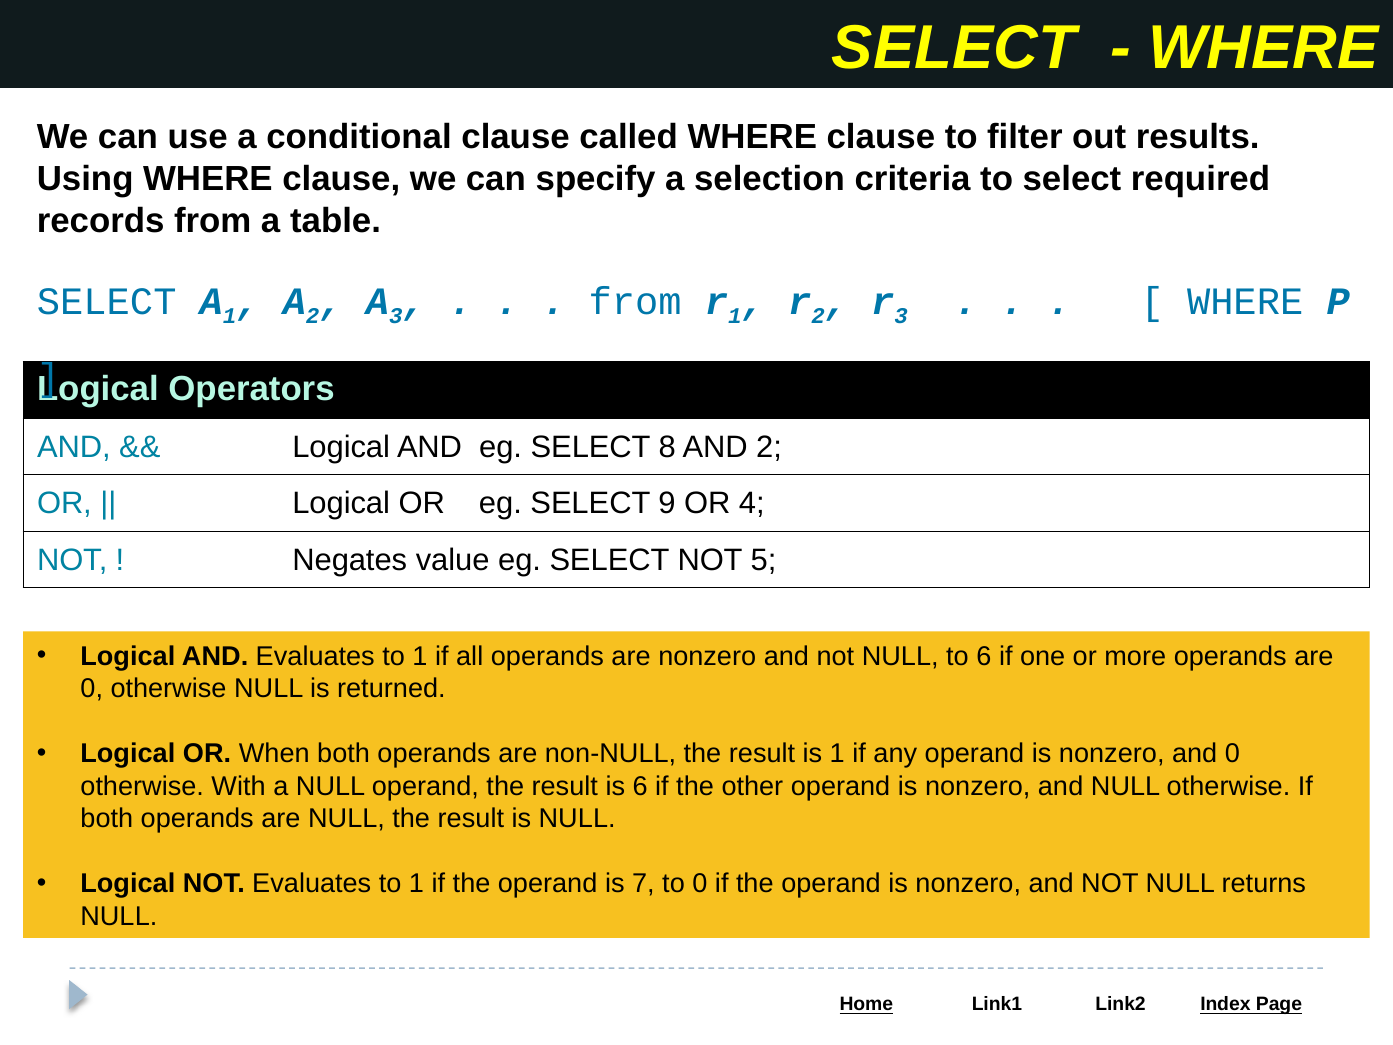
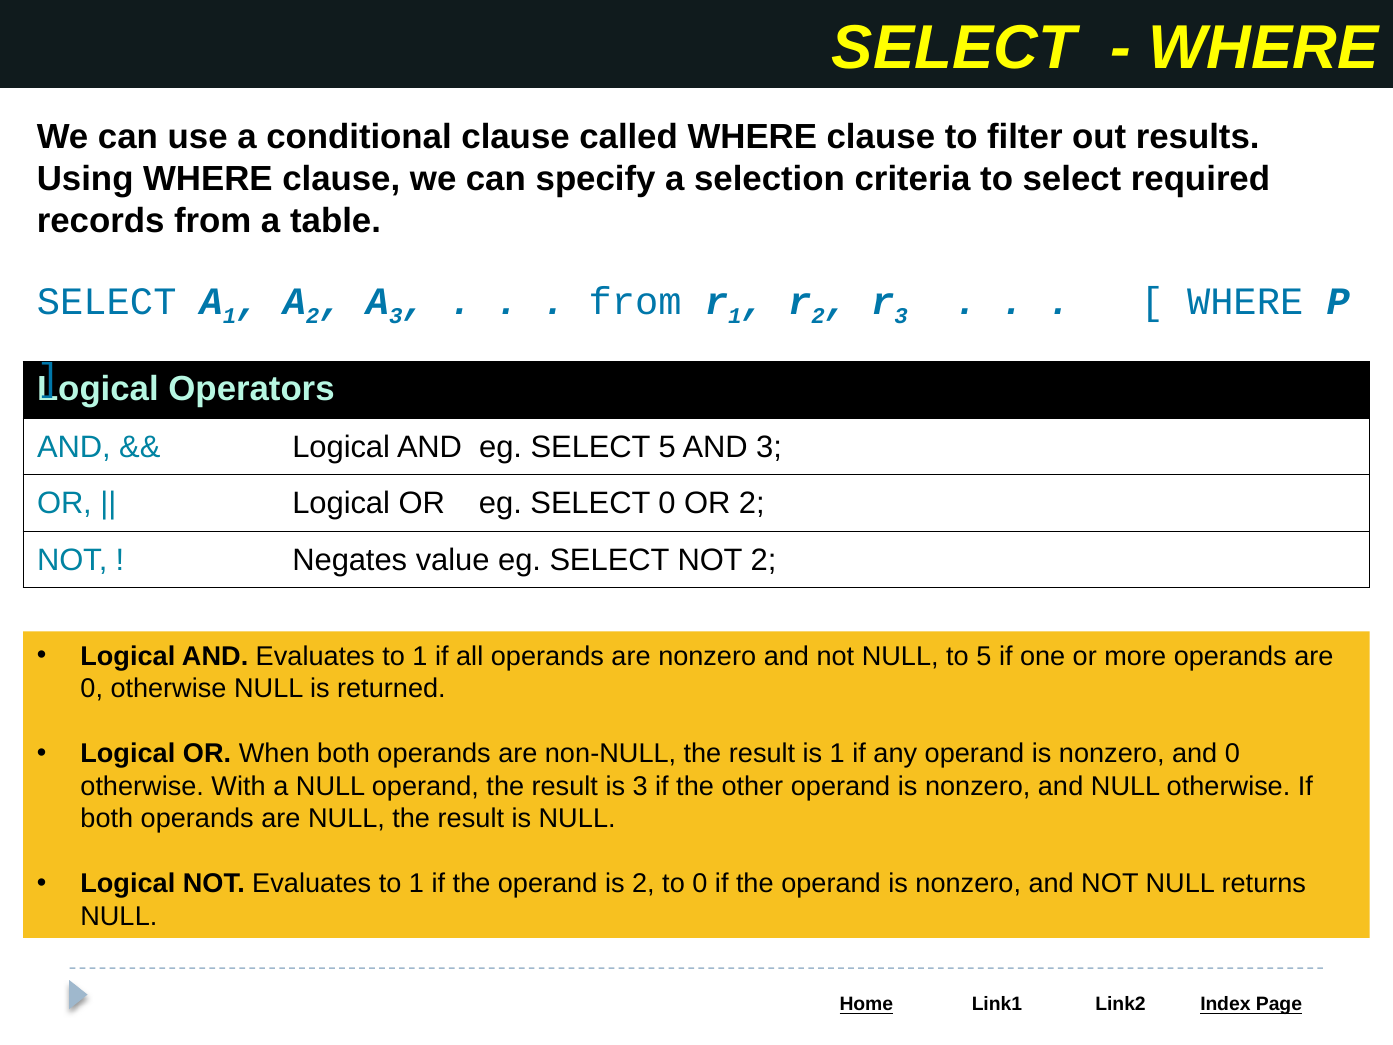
SELECT 8: 8 -> 5 (667, 447)
AND 2: 2 -> 3 (769, 447)
SELECT 9: 9 -> 0 (667, 503)
OR 4: 4 -> 2 (752, 503)
NOT 5: 5 -> 2 (763, 560)
to 6: 6 -> 5 (984, 656)
is 6: 6 -> 3 (640, 786)
is 7: 7 -> 2 (643, 884)
